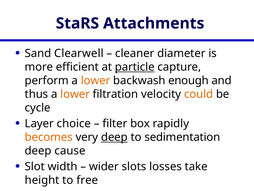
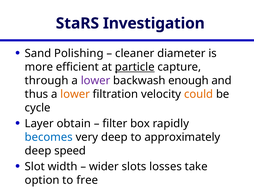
Attachments: Attachments -> Investigation (154, 23)
Clearwell: Clearwell -> Polishing (79, 53)
perform: perform -> through (47, 80)
lower colour: orange -> purple (96, 80)
choice: choice -> obtain (74, 123)
becomes colour: orange -> blue (49, 137)
deep underline: present -> none (114, 137)
sedimentation: sedimentation -> approximately (182, 137)
cause: cause -> speed (70, 150)
height: height -> option (42, 180)
